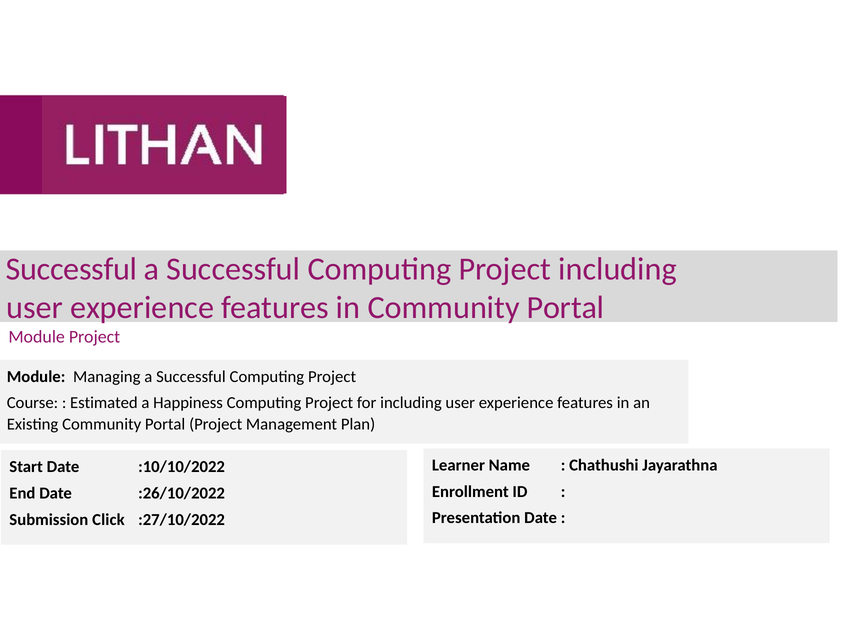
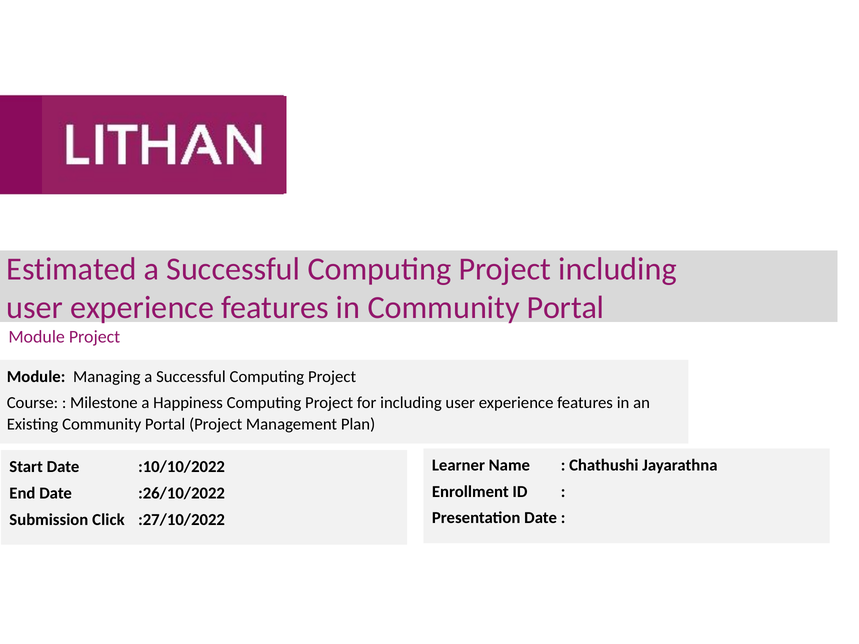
Successful: Successful -> Estimated (71, 269)
Estimated: Estimated -> Milestone (104, 403)
